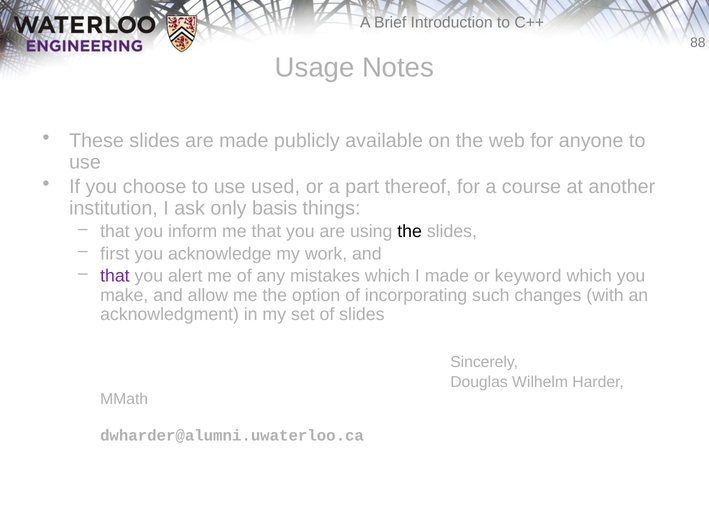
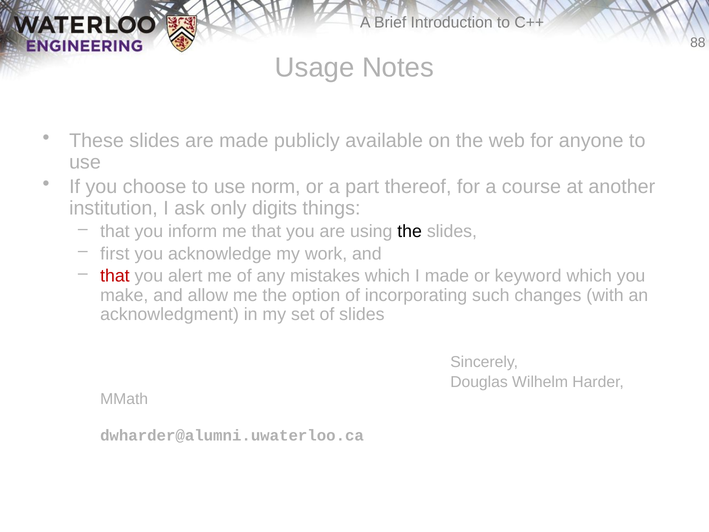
used: used -> norm (276, 187)
basis: basis -> digits (275, 208)
that colour: purple -> red (115, 276)
